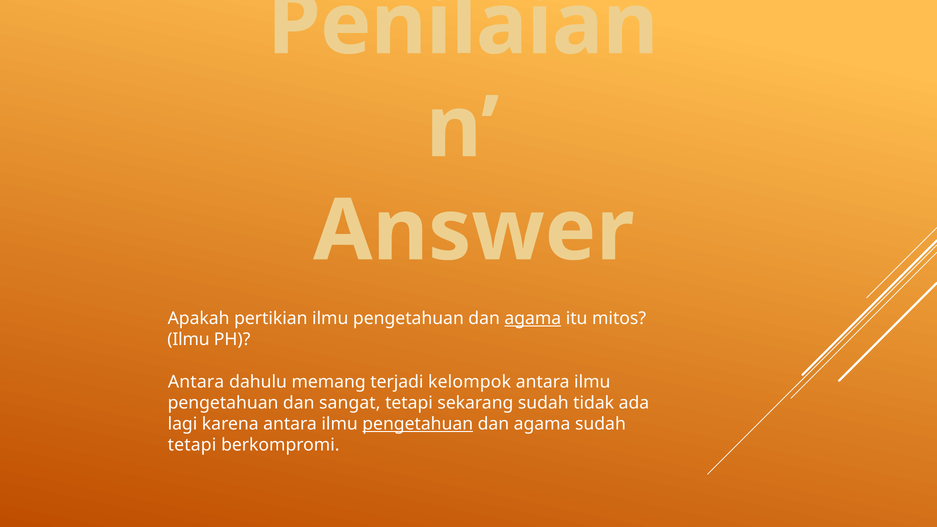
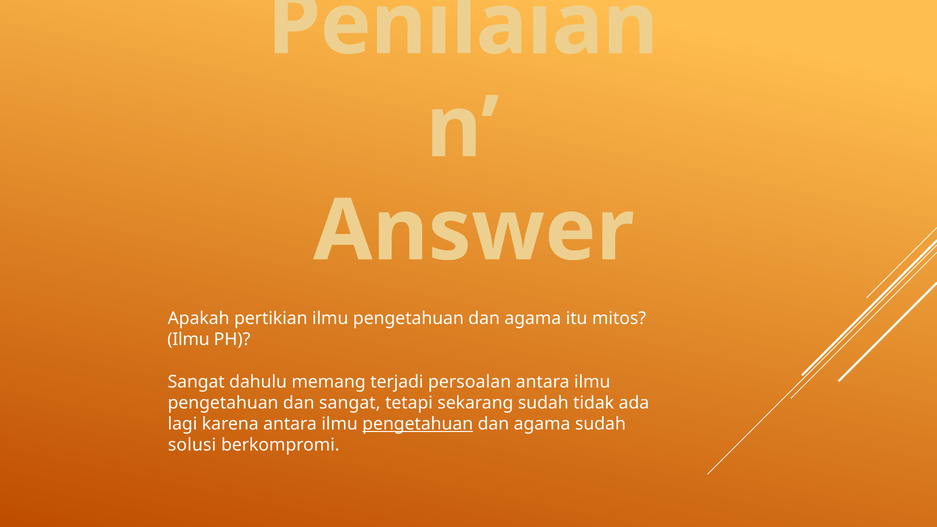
agama underline: present -> none (533, 319)
Antara: Antara -> Sangat (196, 382)
kelompok: kelompok -> persoalan (470, 382)
tetapi: tetapi -> solusi (192, 445)
